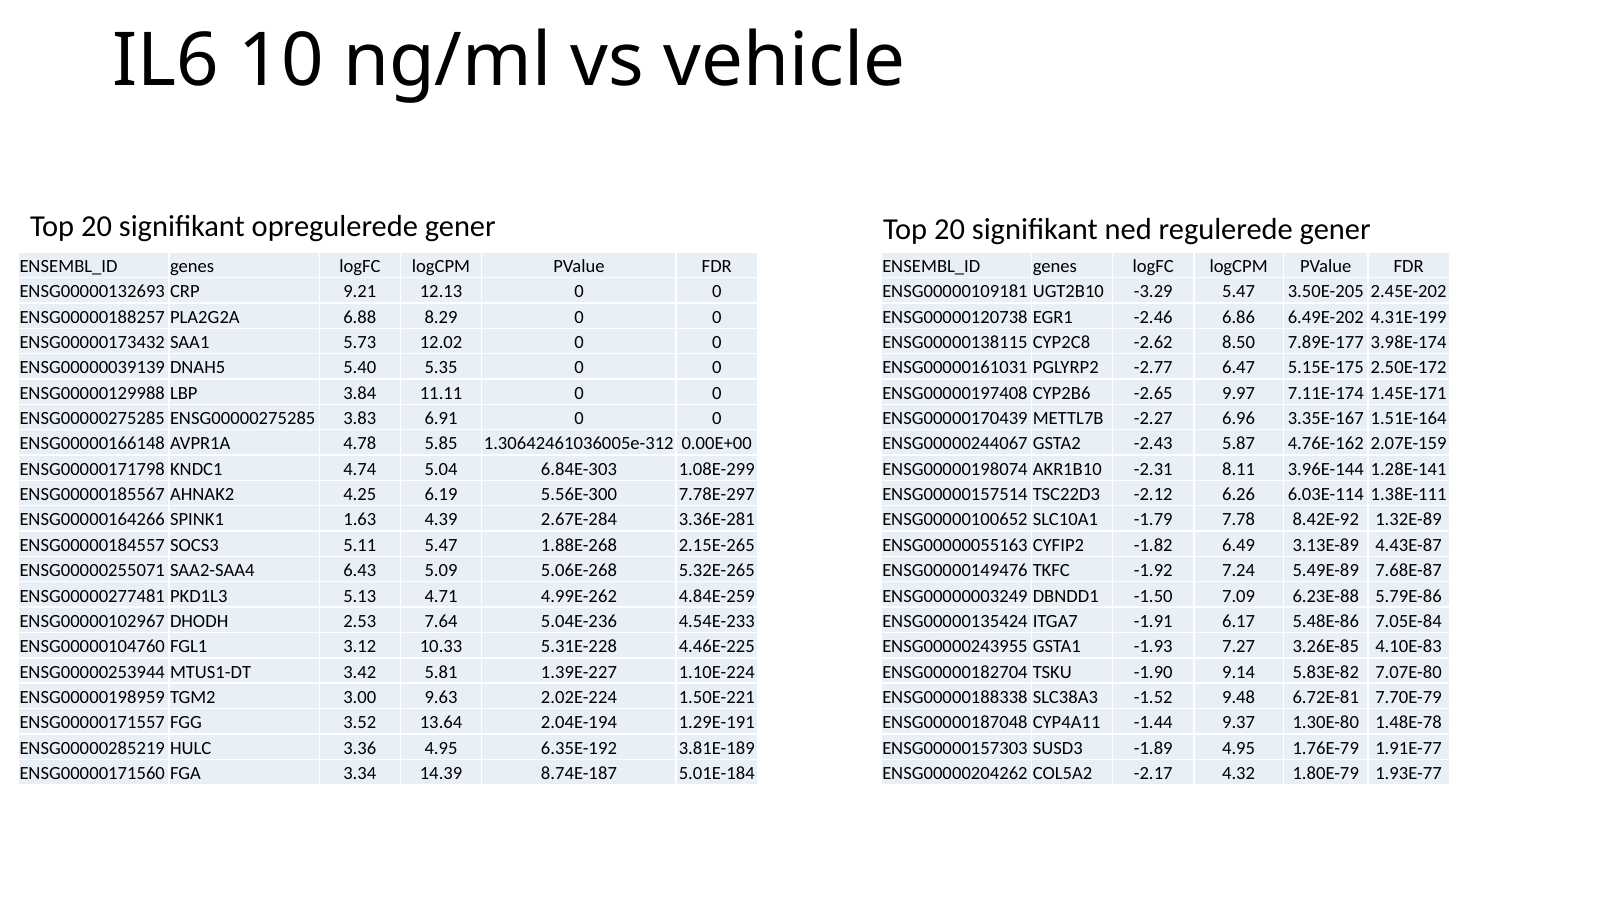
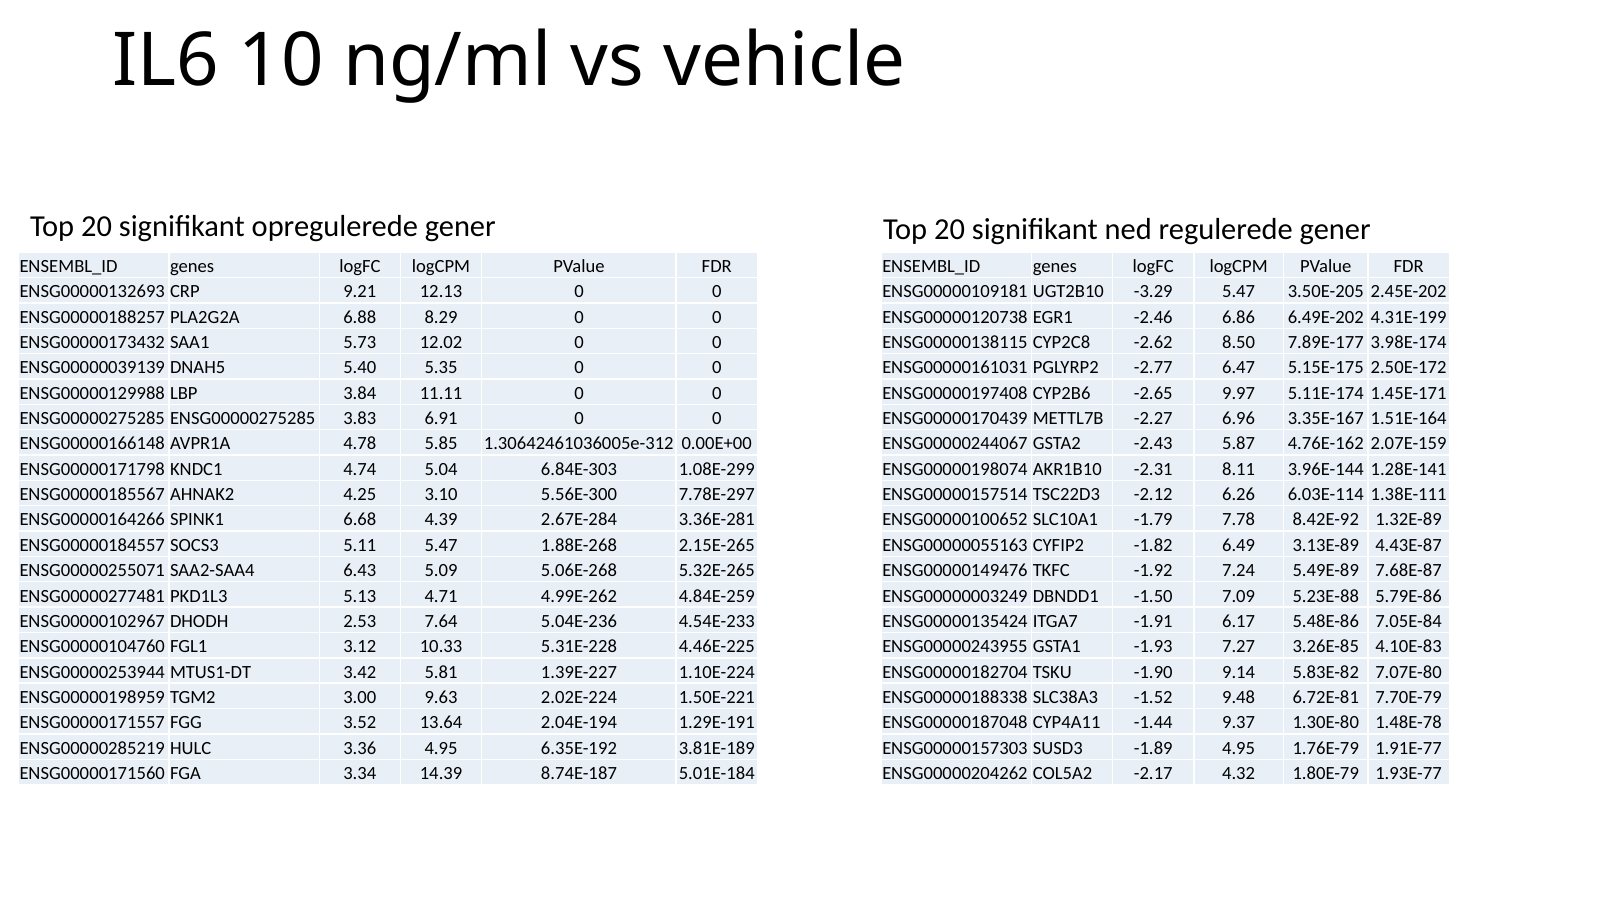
7.11E-174: 7.11E-174 -> 5.11E-174 (1326, 393)
6.19: 6.19 -> 3.10 (441, 495)
1.63: 1.63 -> 6.68 (360, 520)
6.23E-88: 6.23E-88 -> 5.23E-88 (1326, 596)
